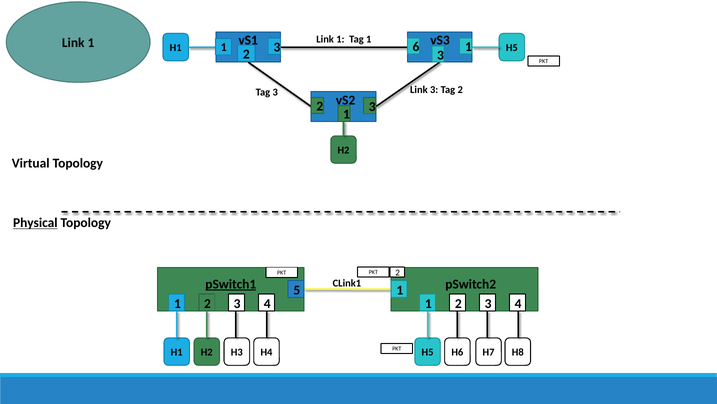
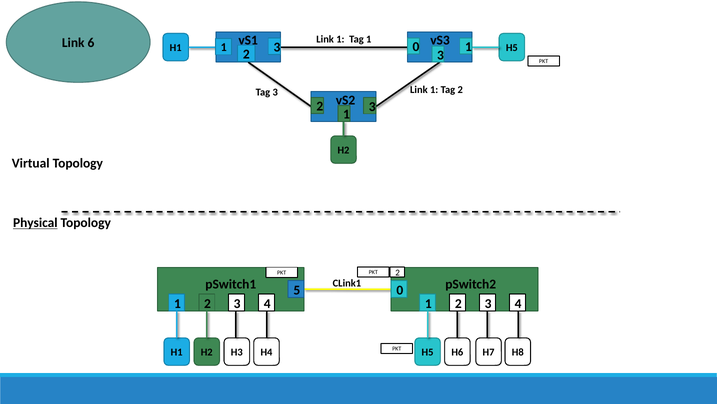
1: 1 -> 6 (91, 43)
3 6: 6 -> 0 (416, 47)
3: 3 -> 1 (434, 90)
pSwitch1 underline: present -> none (231, 284)
5 1: 1 -> 0 (400, 290)
